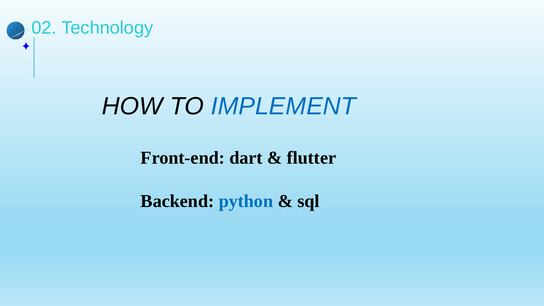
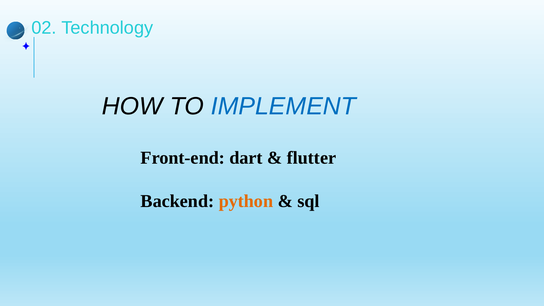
python colour: blue -> orange (246, 201)
